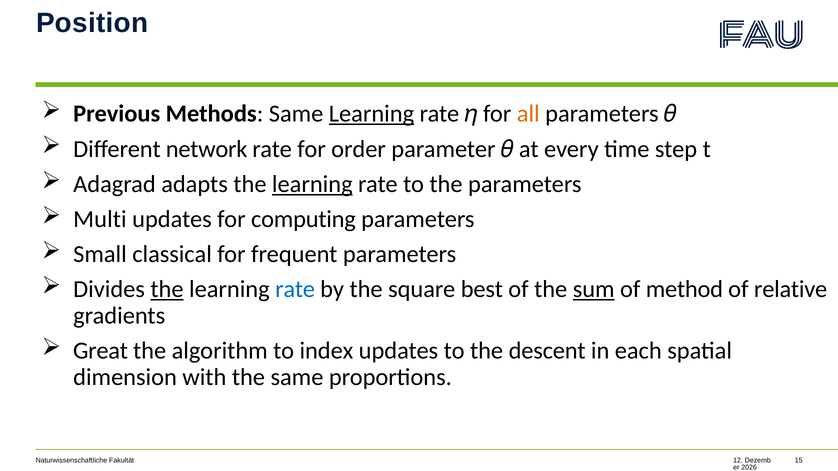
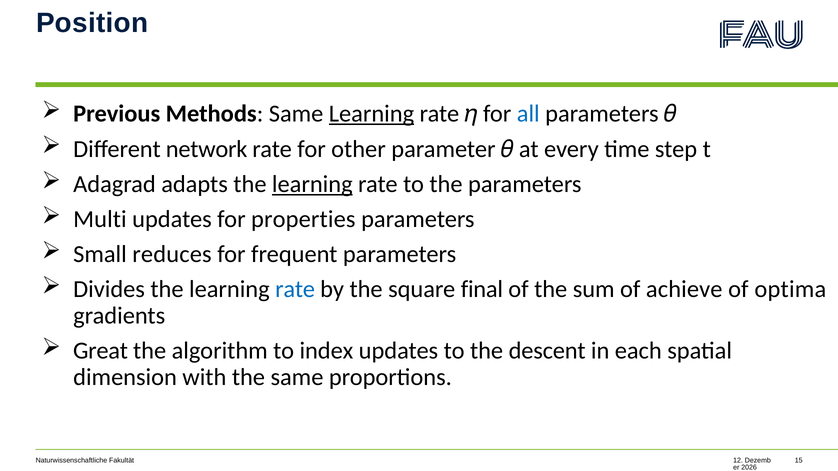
all colour: orange -> blue (528, 114)
order: order -> other (358, 149)
computing: computing -> properties (303, 219)
classical: classical -> reduces (172, 255)
the underline: present -> none (167, 290)
best: best -> final (482, 290)
sum underline: present -> none (594, 290)
method: method -> achieve (684, 290)
relative: relative -> optima (790, 290)
